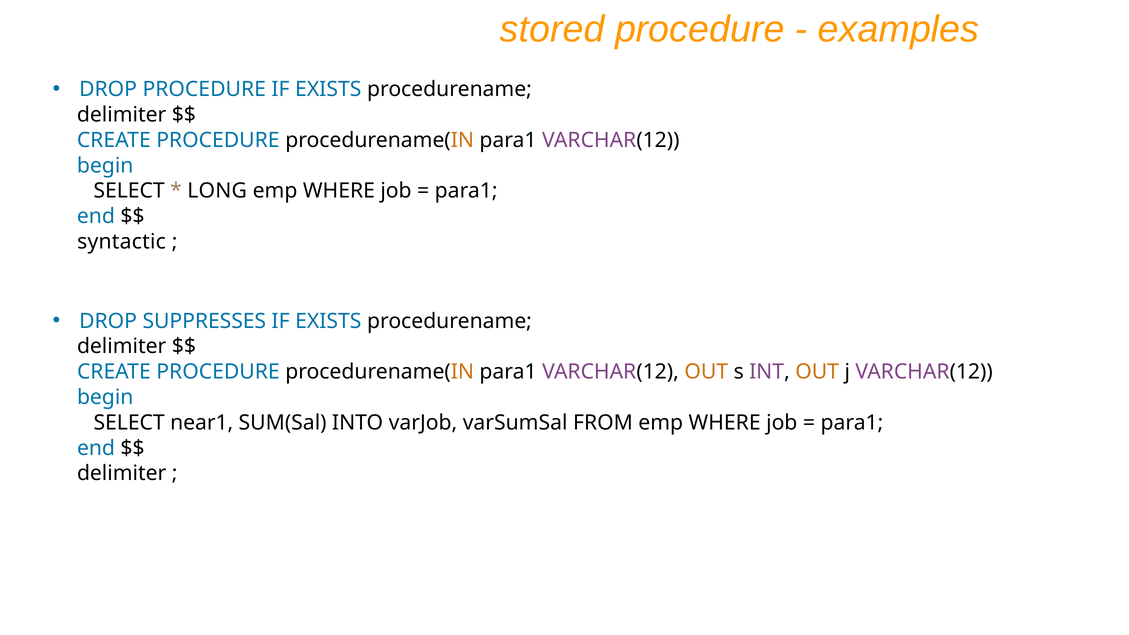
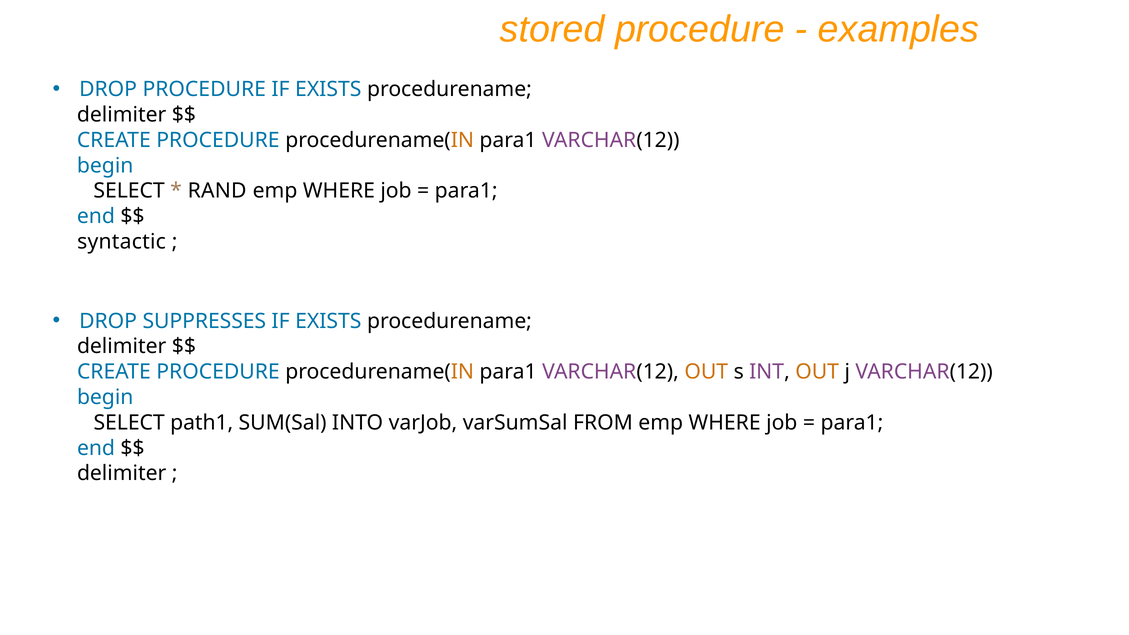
LONG: LONG -> RAND (217, 191)
near1: near1 -> path1 (202, 423)
